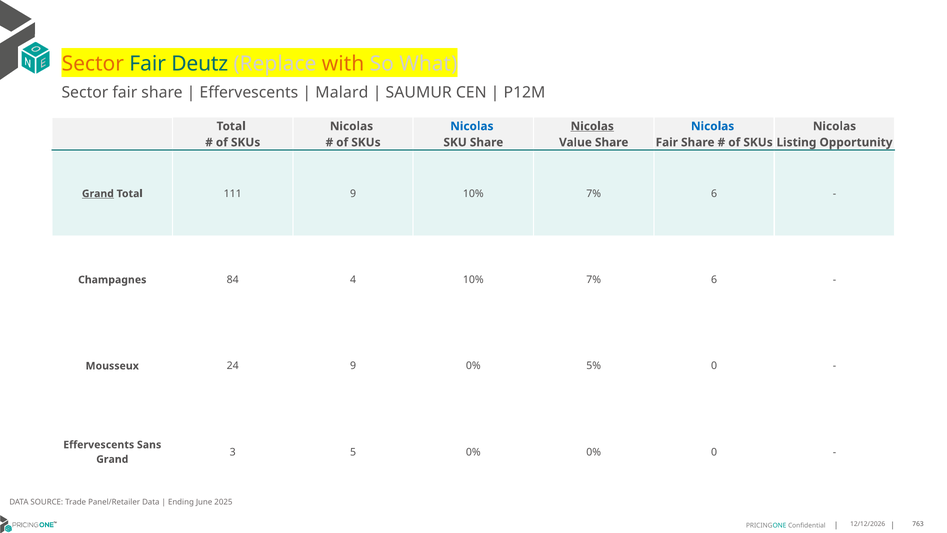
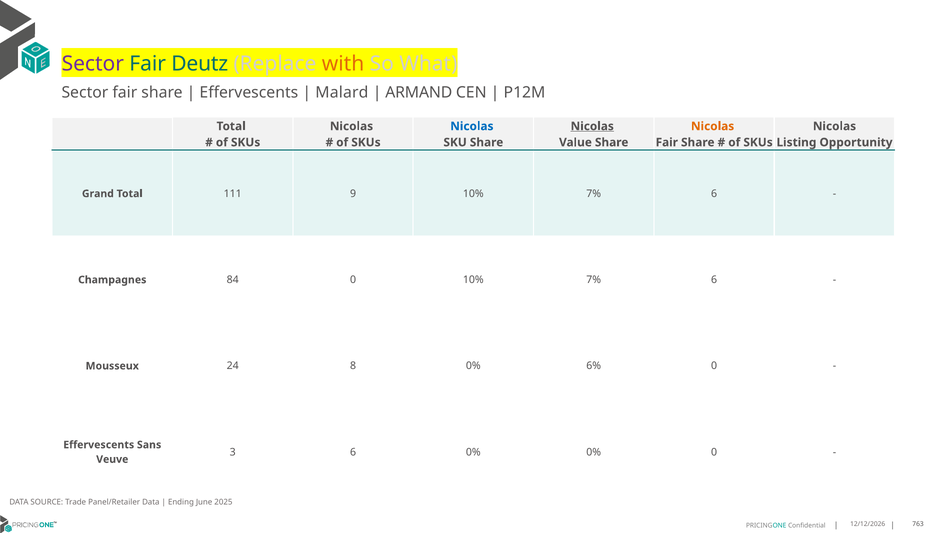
Sector colour: orange -> purple (93, 64)
SAUMUR: SAUMUR -> ARMAND (419, 92)
Nicolas colour: blue -> orange (713, 126)
Grand underline: present -> none (98, 194)
84 4: 4 -> 0 (353, 280)
24 9: 9 -> 8 (353, 366)
5%: 5% -> 6% (594, 366)
3 5: 5 -> 6 (353, 452)
Grand: Grand -> Veuve (112, 459)
